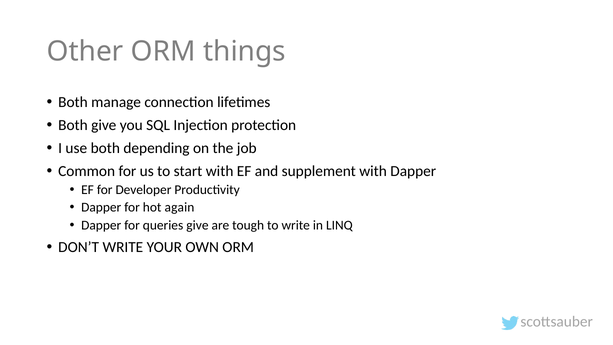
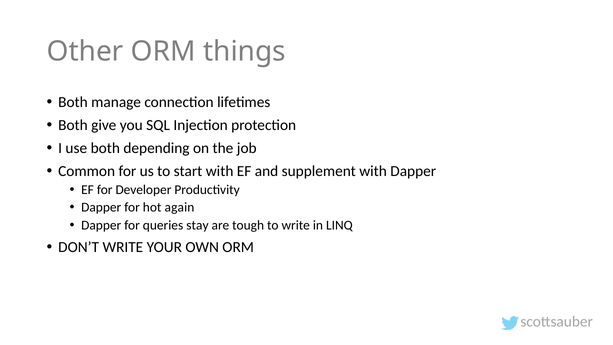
queries give: give -> stay (197, 225)
